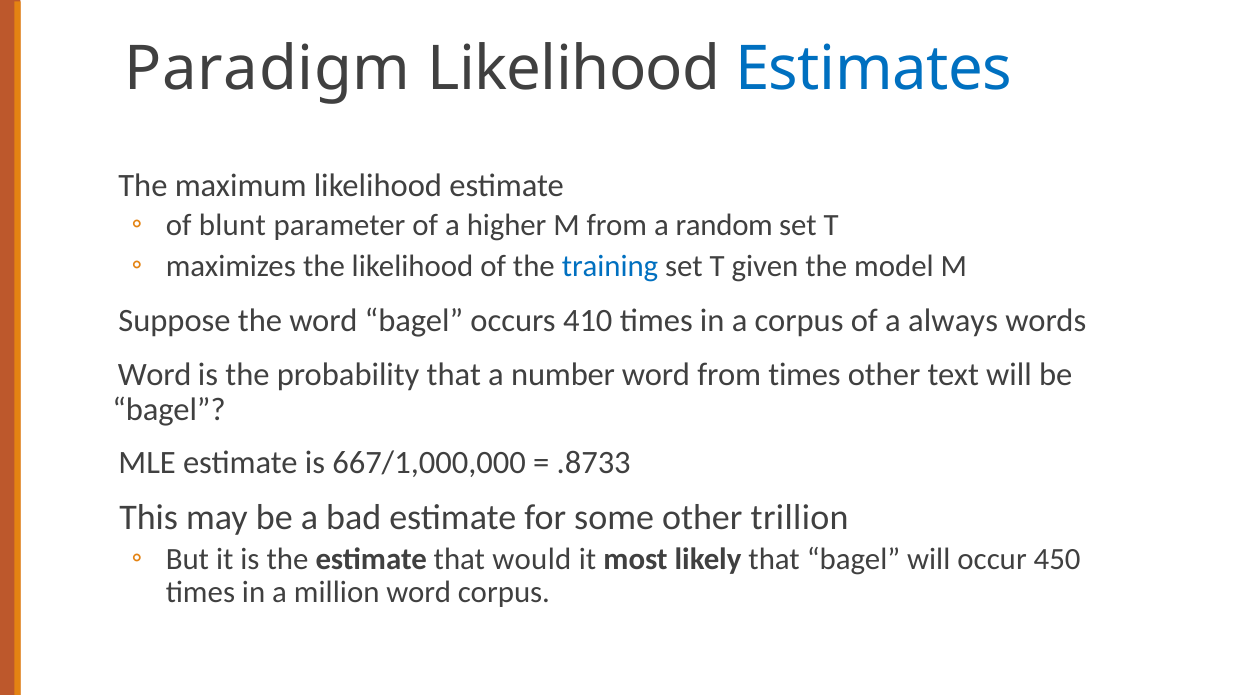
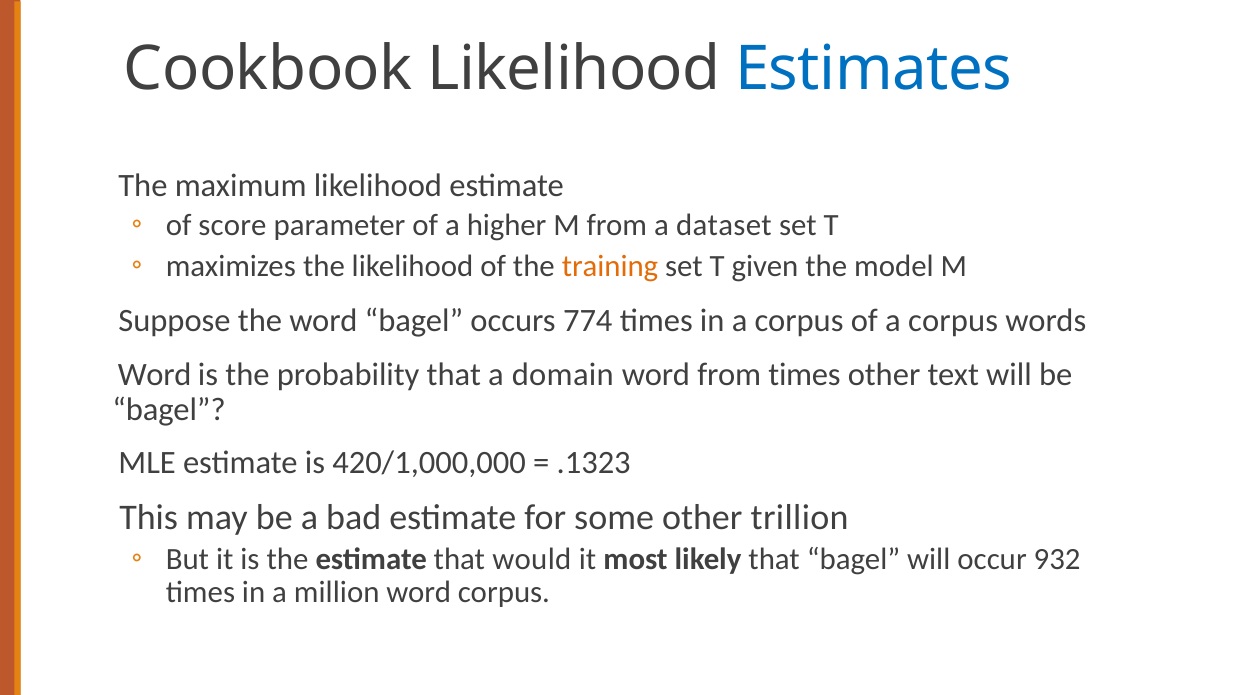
Paradigm: Paradigm -> Cookbook (268, 69)
blunt: blunt -> score (232, 225)
random: random -> dataset (724, 225)
training colour: blue -> orange (610, 266)
410: 410 -> 774 (588, 321)
of a always: always -> corpus (953, 321)
number: number -> domain (563, 374)
667/1,000,000: 667/1,000,000 -> 420/1,000,000 (429, 463)
.8733: .8733 -> .1323 (594, 463)
450: 450 -> 932 (1057, 559)
